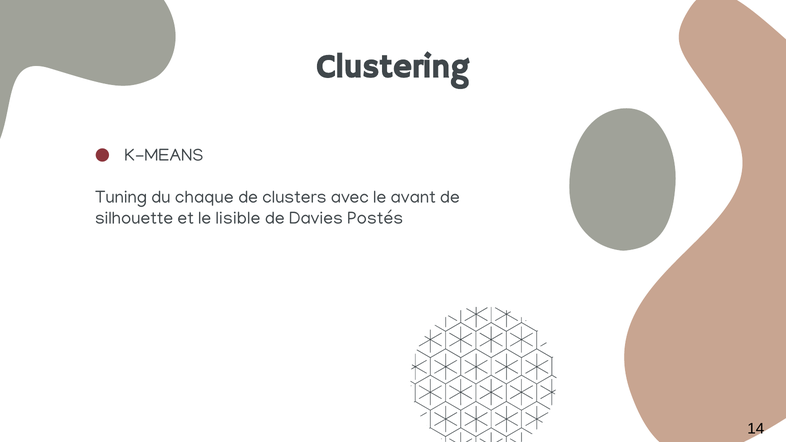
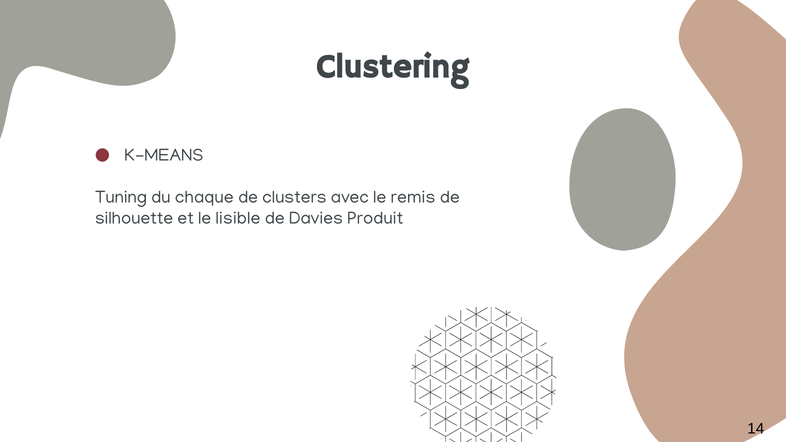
avant: avant -> remis (413, 197)
Postés: Postés -> Produit (375, 218)
